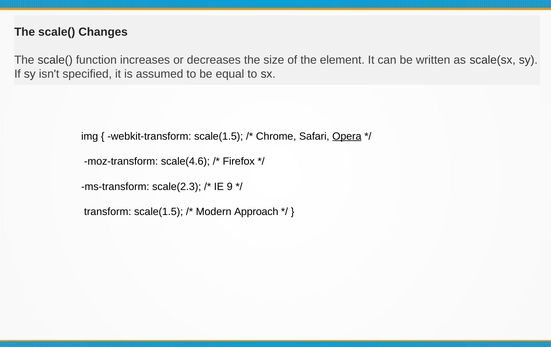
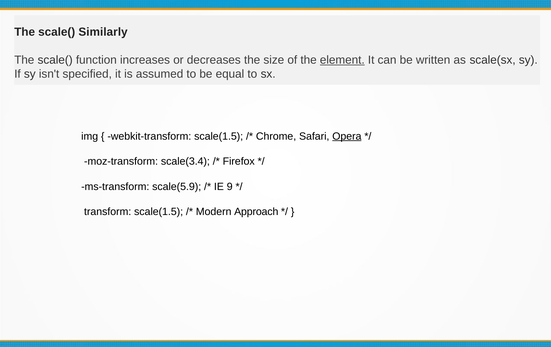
Changes: Changes -> Similarly (103, 32)
element underline: none -> present (342, 60)
scale(4.6: scale(4.6 -> scale(3.4 (185, 162)
scale(2.3: scale(2.3 -> scale(5.9 (177, 187)
